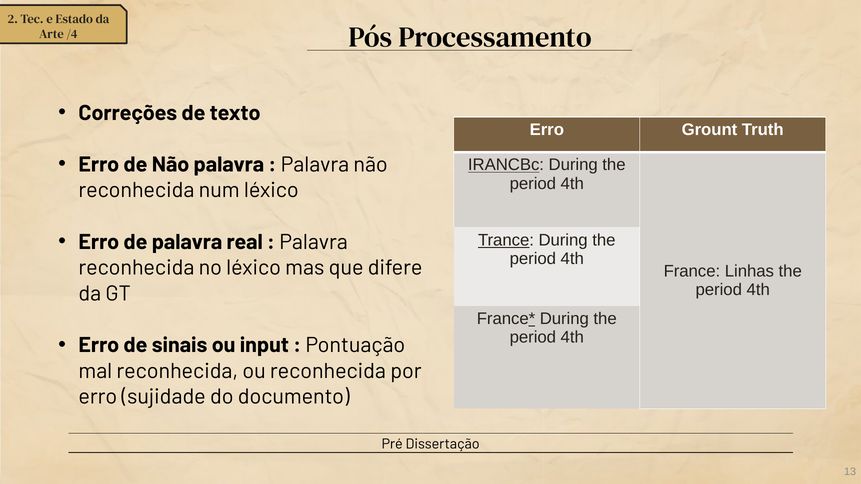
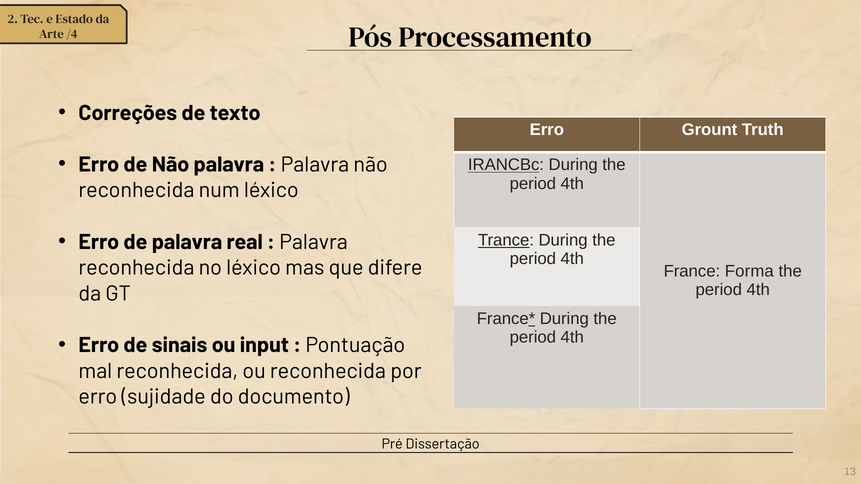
Linhas: Linhas -> Forma (749, 271)
